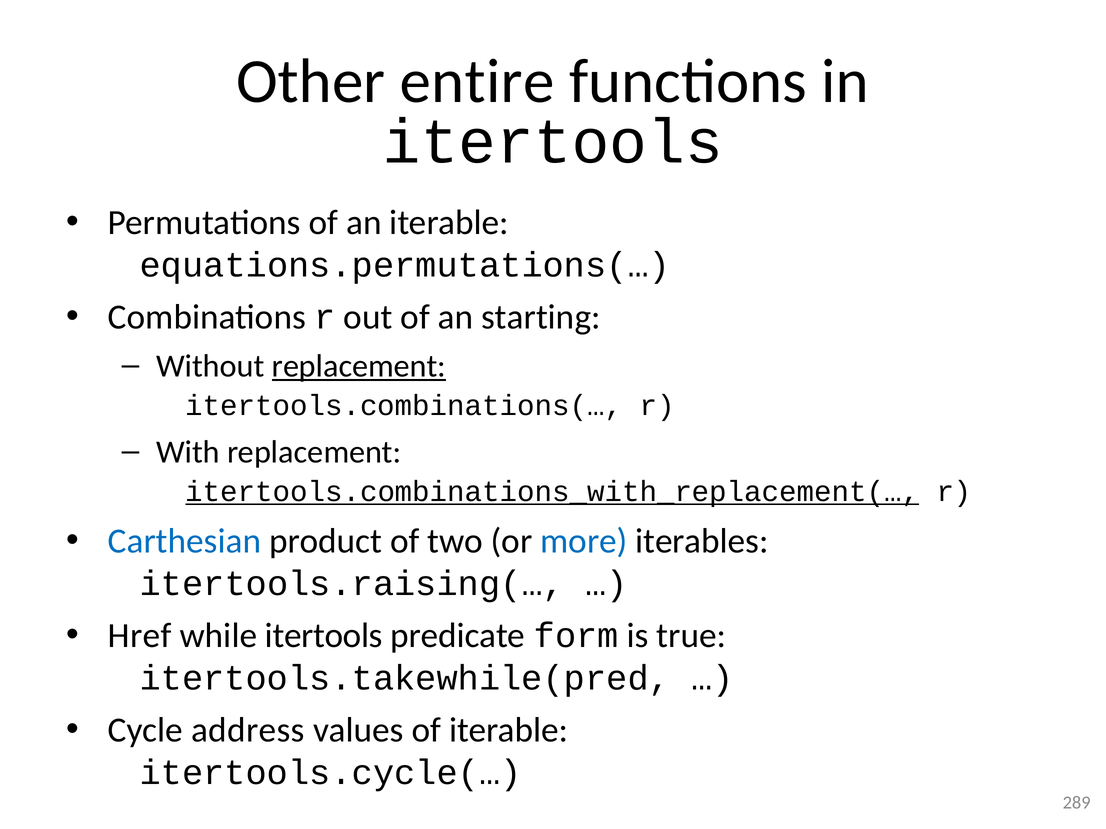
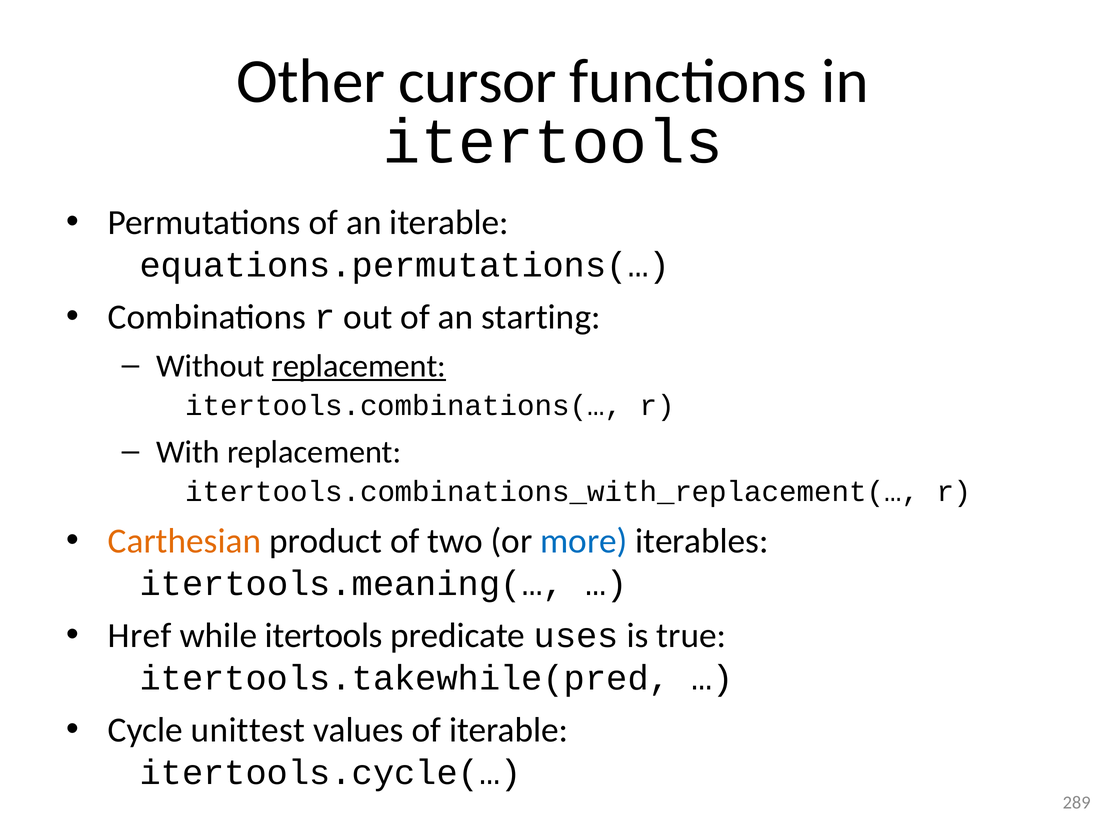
entire: entire -> cursor (478, 82)
itertools.combinations_with_replacement(… underline: present -> none (552, 492)
Carthesian colour: blue -> orange (185, 542)
itertools.raising(…: itertools.raising(… -> itertools.meaning(… (352, 584)
form: form -> uses (576, 636)
address: address -> unittest (248, 731)
